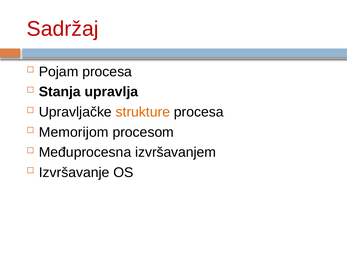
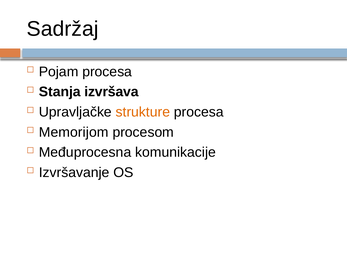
Sadržaj colour: red -> black (63, 29)
upravlja: upravlja -> izvršava (111, 92)
izvršavanjem: izvršavanjem -> komunikacije (176, 152)
